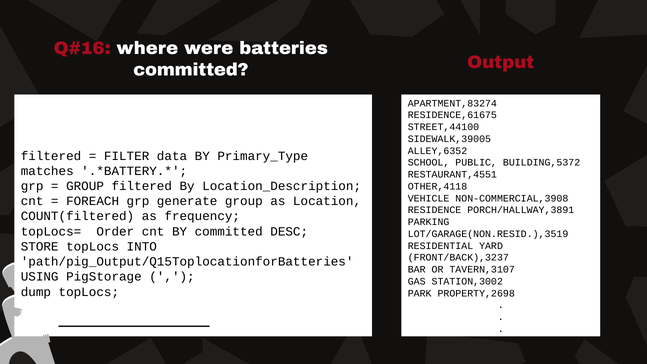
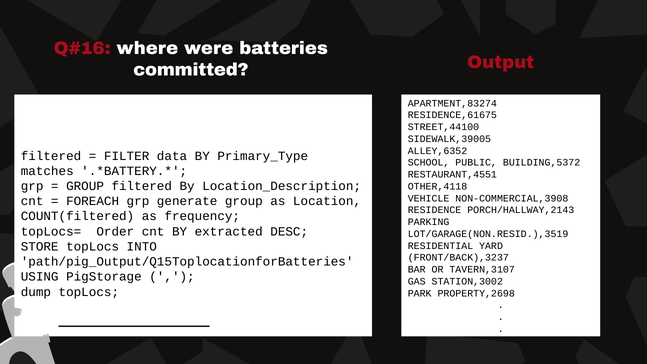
PORCH/HALLWAY,3891: PORCH/HALLWAY,3891 -> PORCH/HALLWAY,2143 (521, 210)
BY committed: committed -> extracted (229, 231)
